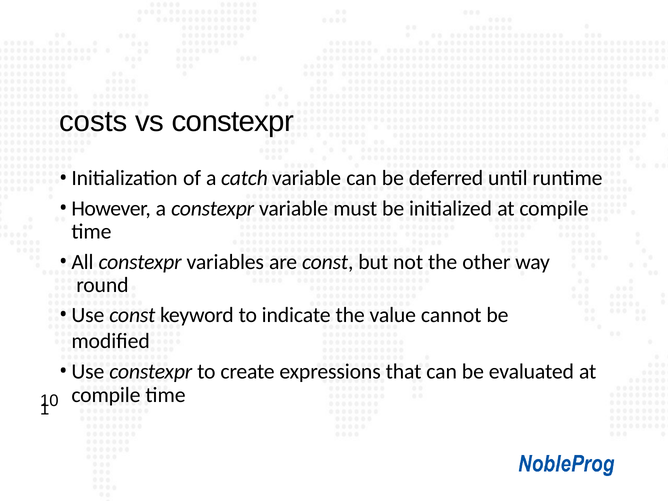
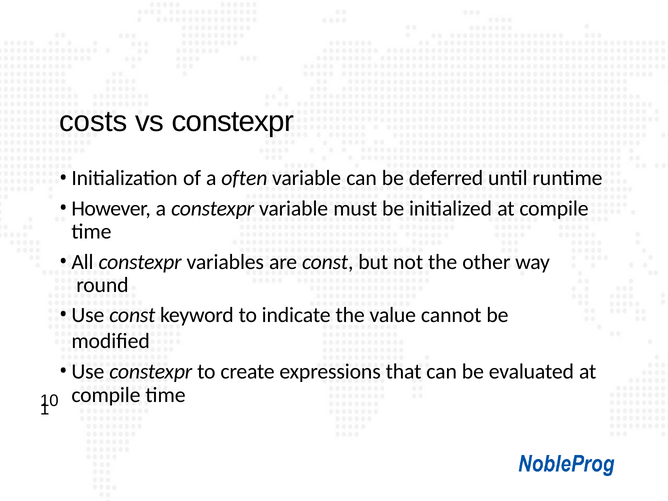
catch: catch -> often (244, 178)
